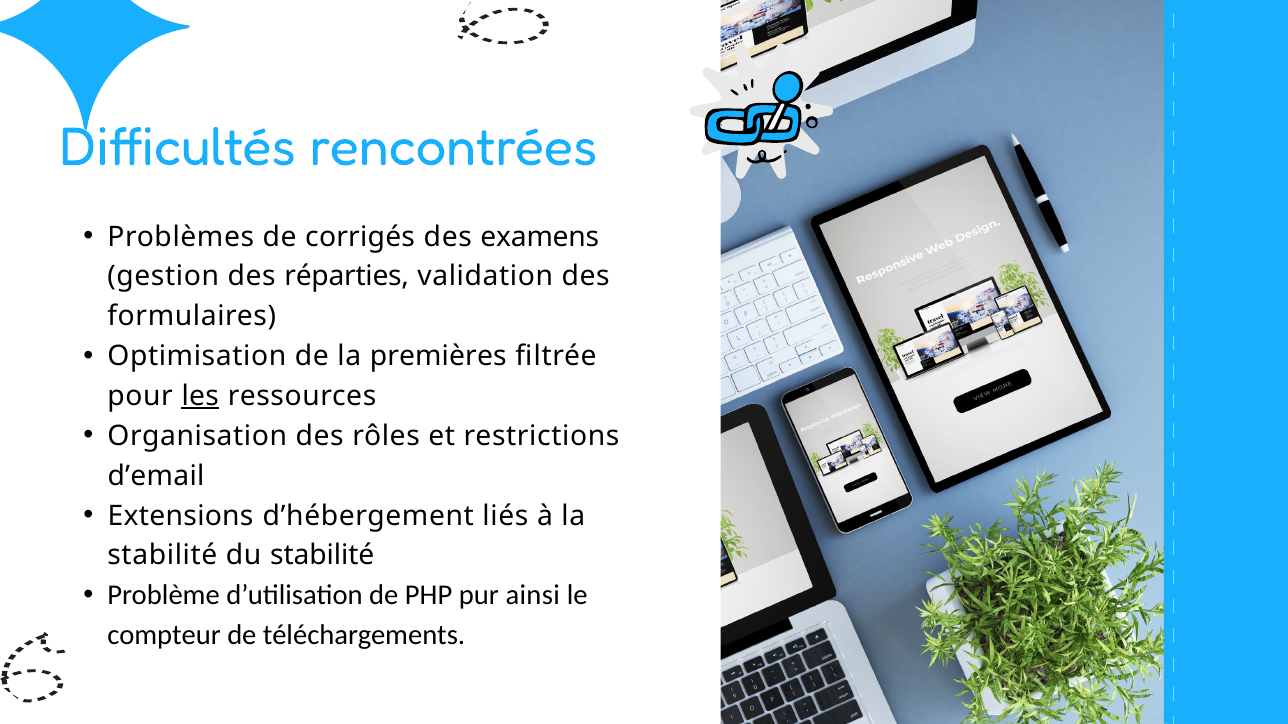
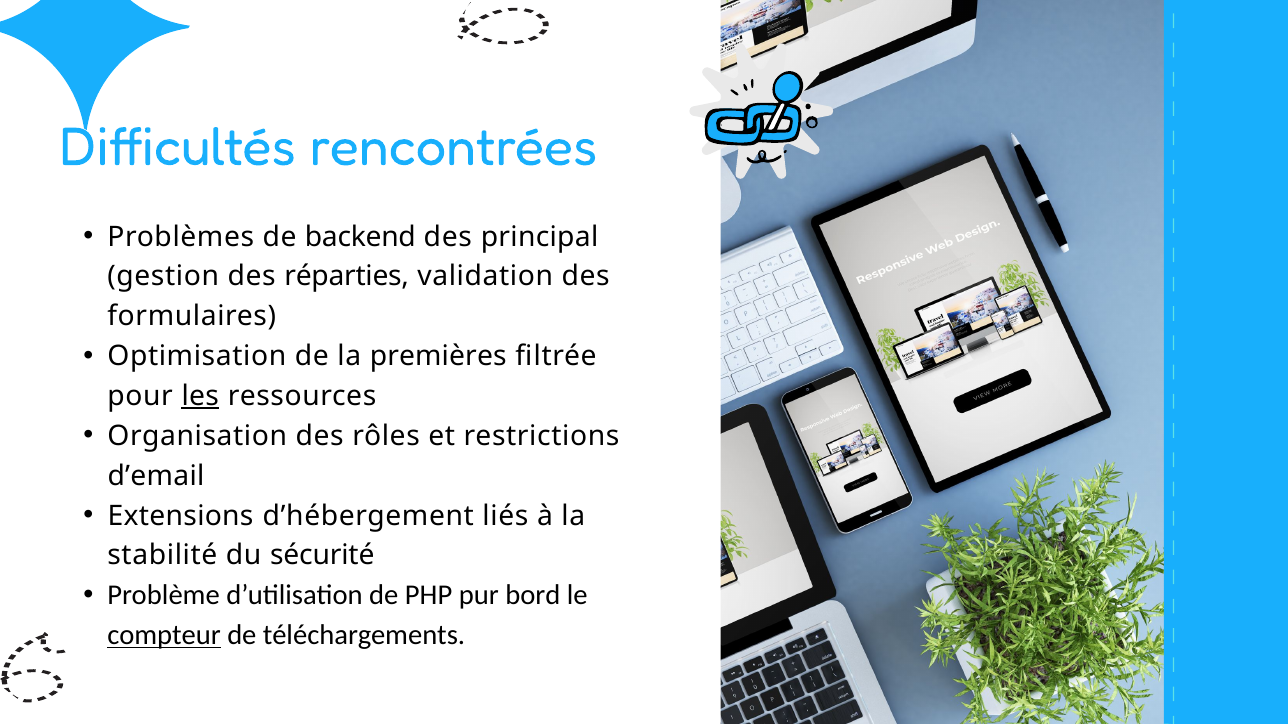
corrigés: corrigés -> backend (360, 237)
examens: examens -> principal (540, 237)
du stabilité: stabilité -> sécurité (322, 556)
ainsi: ainsi -> bord (533, 596)
compteur underline: none -> present (164, 636)
